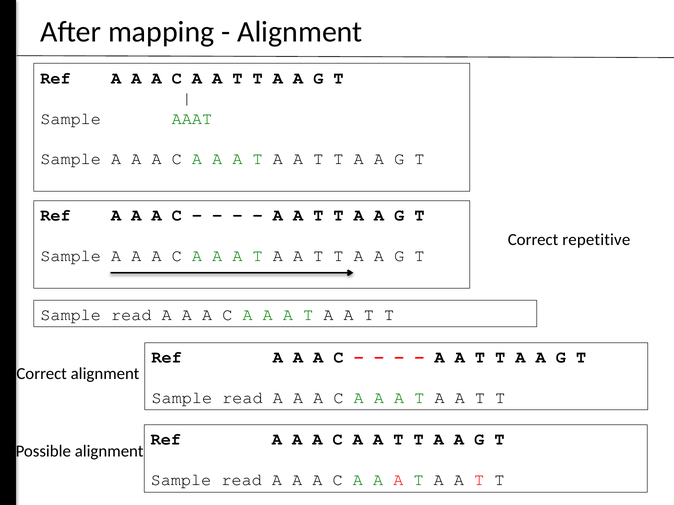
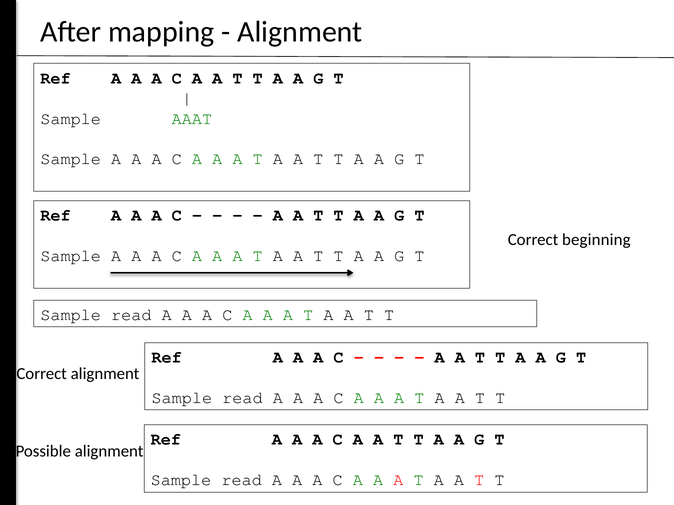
repetitive: repetitive -> beginning (596, 240)
